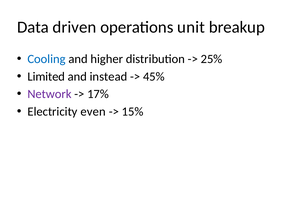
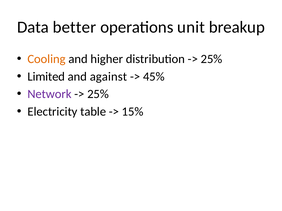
driven: driven -> better (74, 27)
Cooling colour: blue -> orange (47, 59)
instead: instead -> against (108, 77)
17%: 17% -> 25% (98, 94)
even: even -> table (93, 112)
